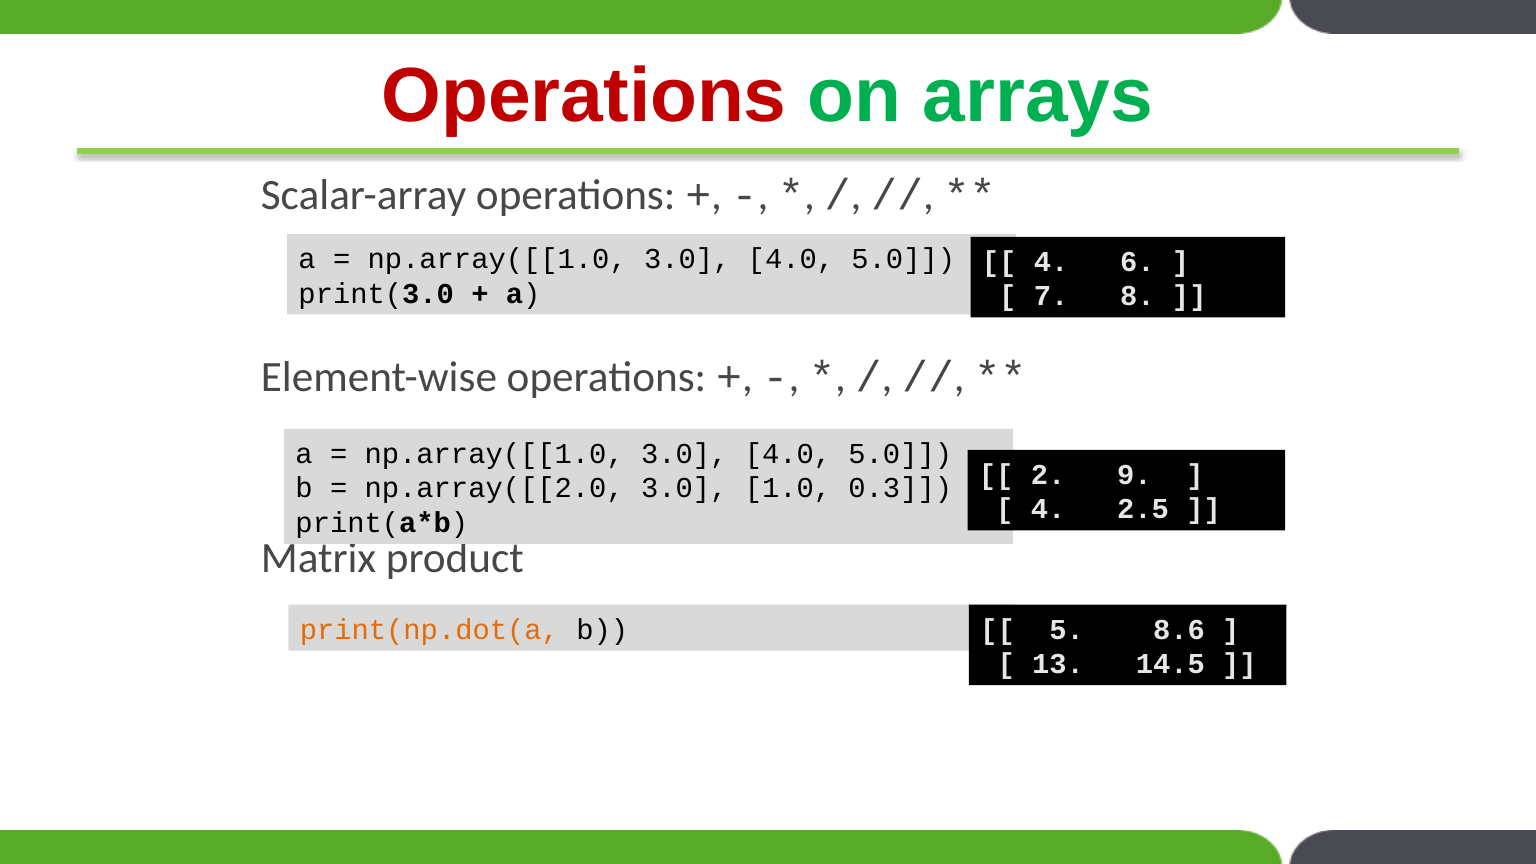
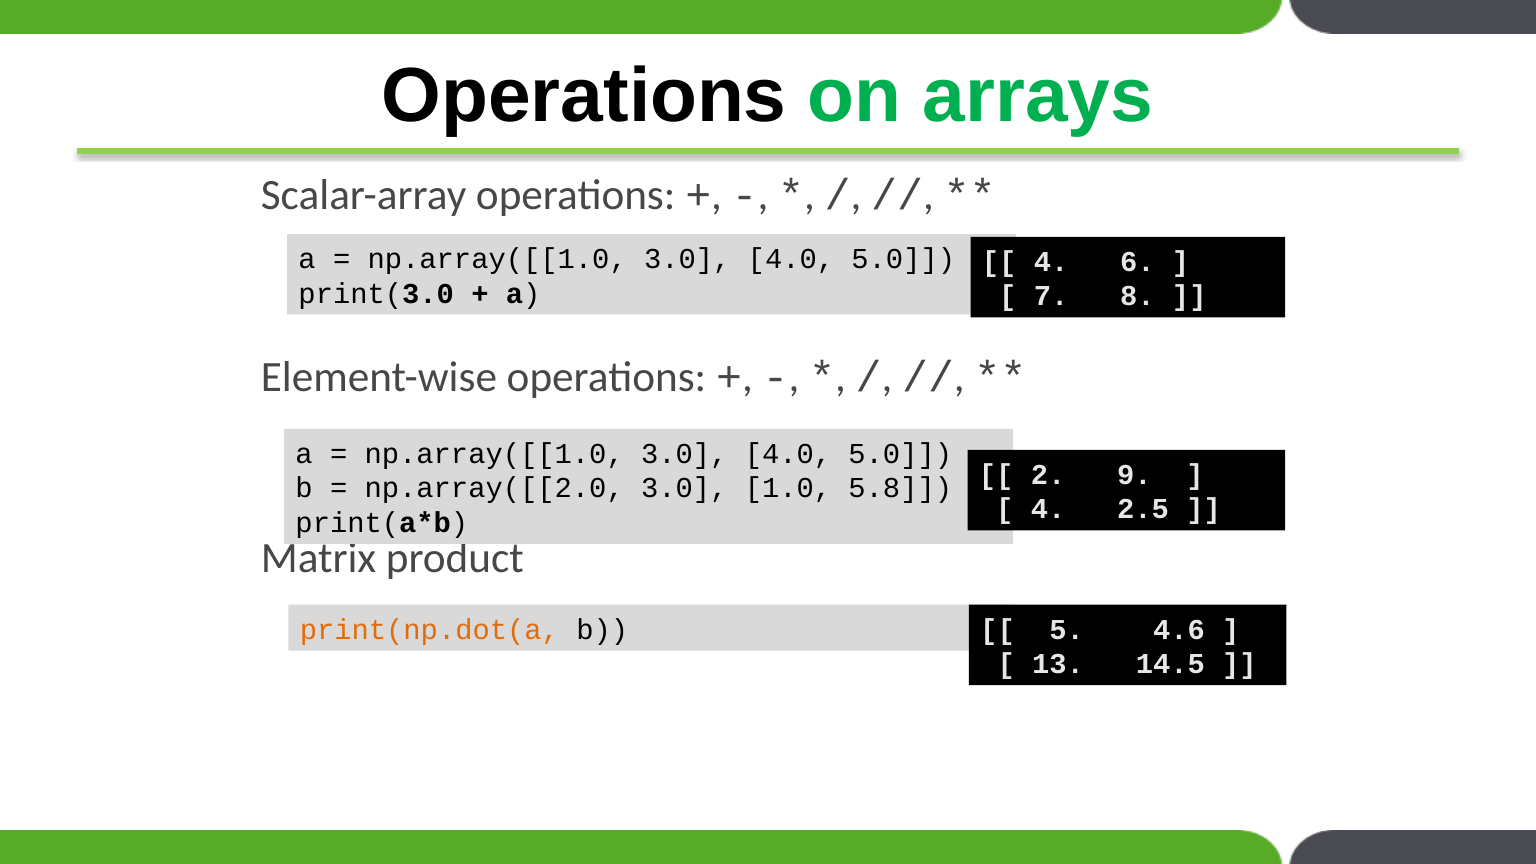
Operations colour: red -> black (584, 96)
0.3: 0.3 -> 5.8 (900, 488)
8.6: 8.6 -> 4.6 (1179, 630)
